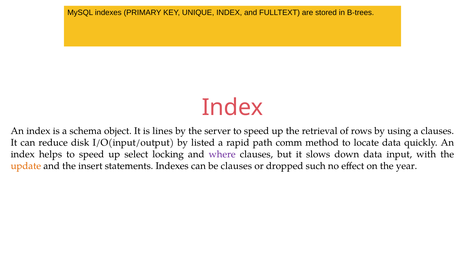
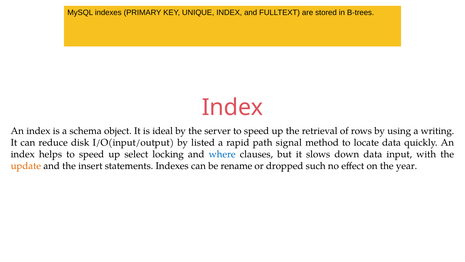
lines: lines -> ideal (163, 131)
a clauses: clauses -> writing (437, 131)
comm: comm -> signal (289, 142)
where colour: purple -> blue (222, 154)
be clauses: clauses -> rename (236, 166)
